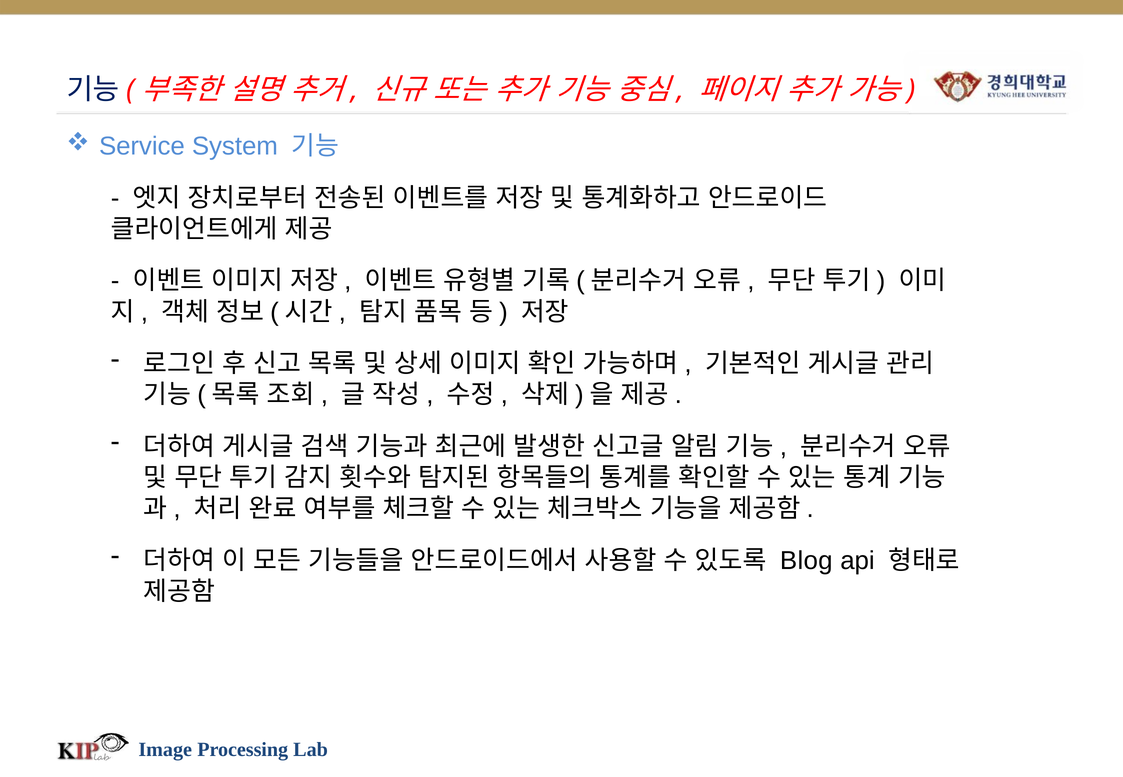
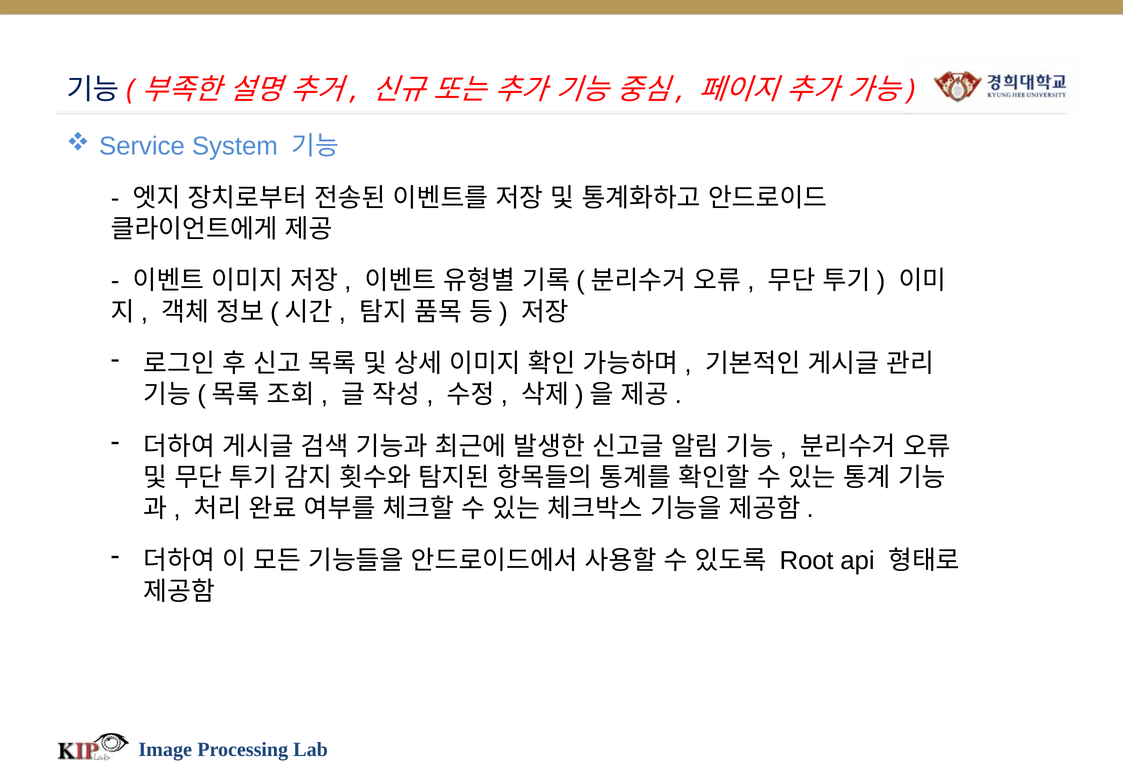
Blog: Blog -> Root (807, 561)
